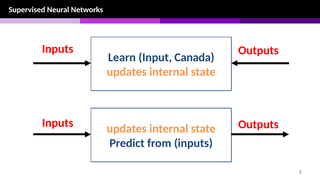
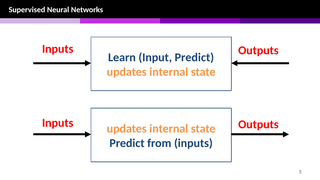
Input Canada: Canada -> Predict (194, 57)
